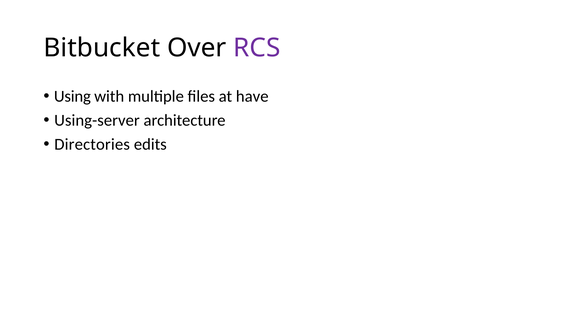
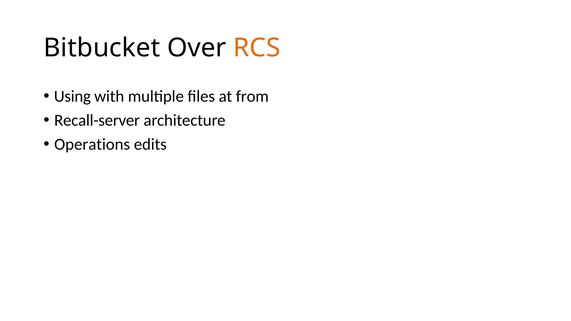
RCS colour: purple -> orange (257, 48)
have: have -> from (252, 97)
Using-server: Using-server -> Recall-server (97, 120)
Directories: Directories -> Operations (92, 144)
